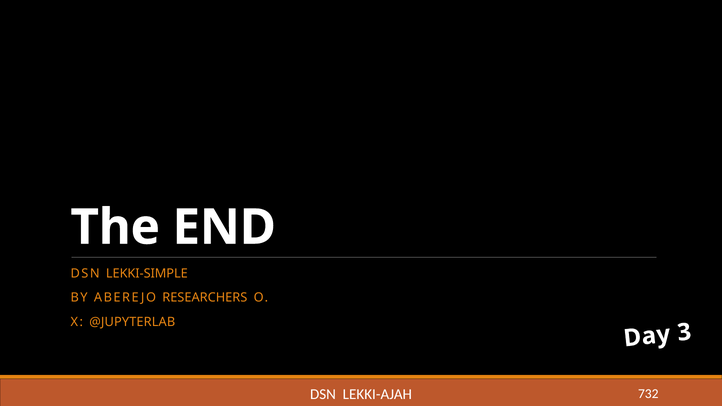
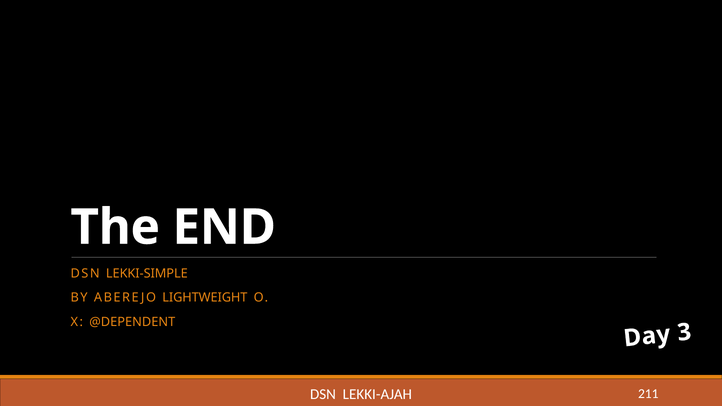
RESEARCHERS: RESEARCHERS -> LIGHTWEIGHT (205, 298)
@JUPYTERLAB: @JUPYTERLAB -> @DEPENDENT (132, 322)
732: 732 -> 211 (648, 394)
